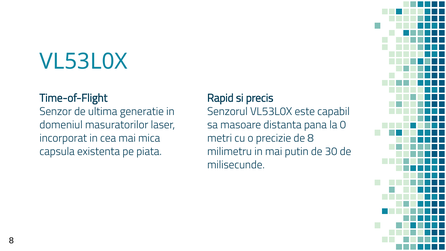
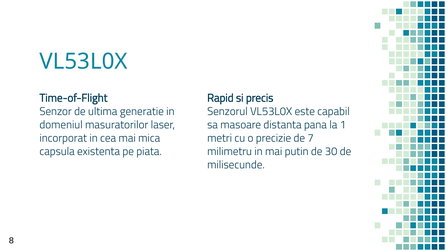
0: 0 -> 1 (343, 125)
de 8: 8 -> 7 (311, 138)
